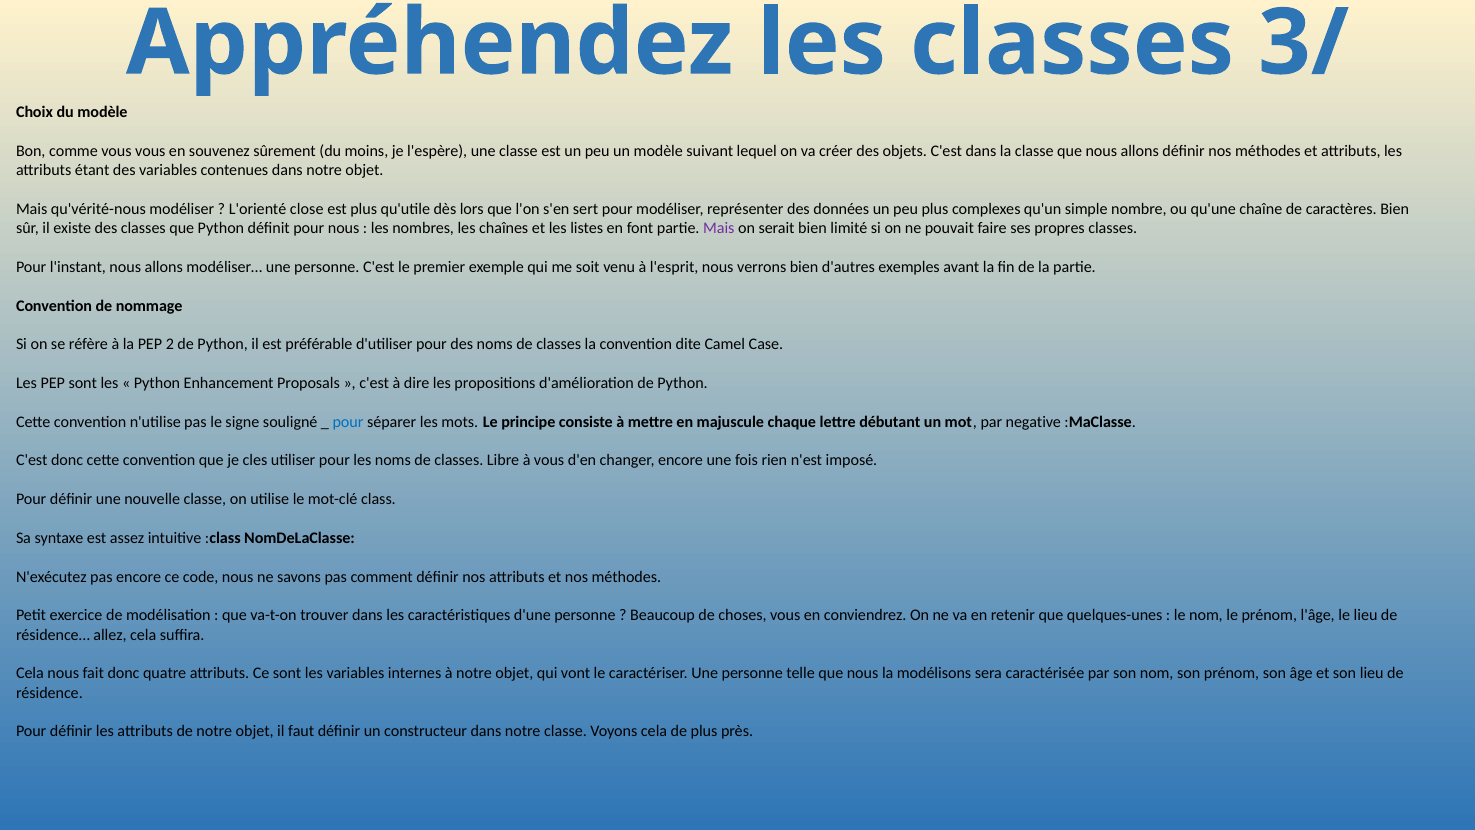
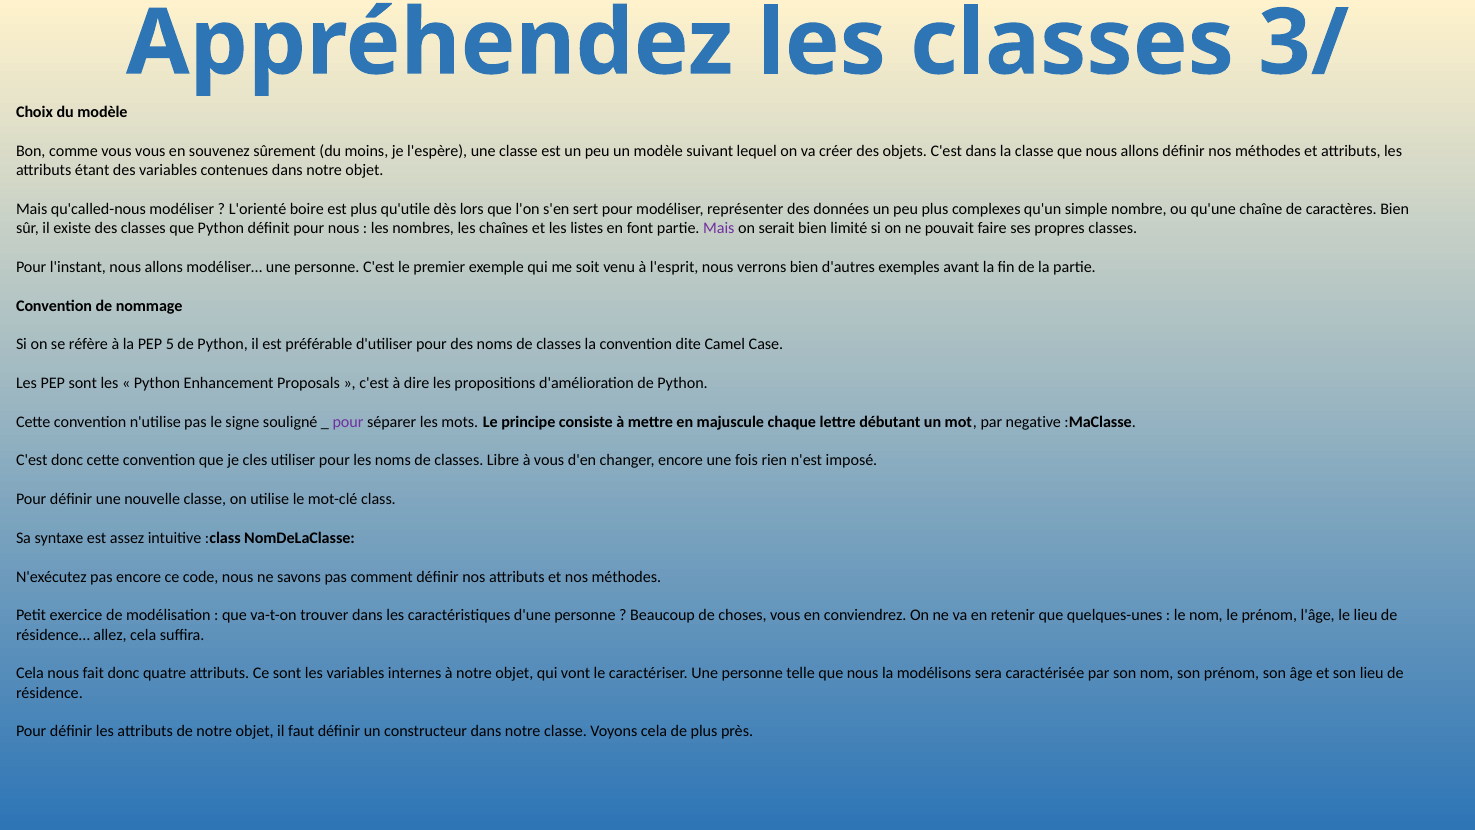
qu'vérité-nous: qu'vérité-nous -> qu'called-nous (98, 209)
close: close -> boire (307, 209)
2: 2 -> 5 (170, 344)
pour colour: blue -> purple (348, 422)
